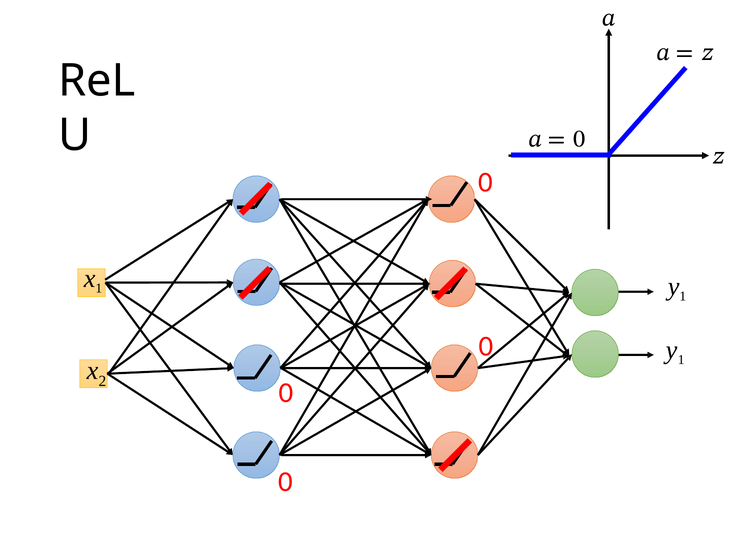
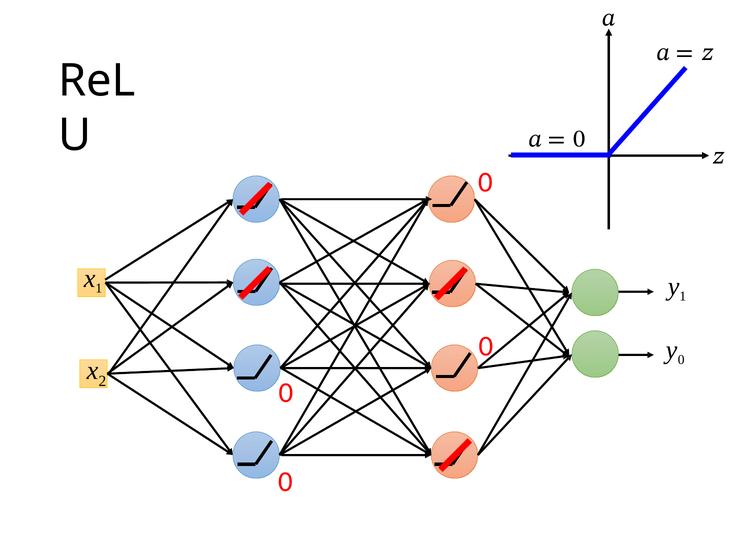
1: 1 -> 0 (681, 360)
